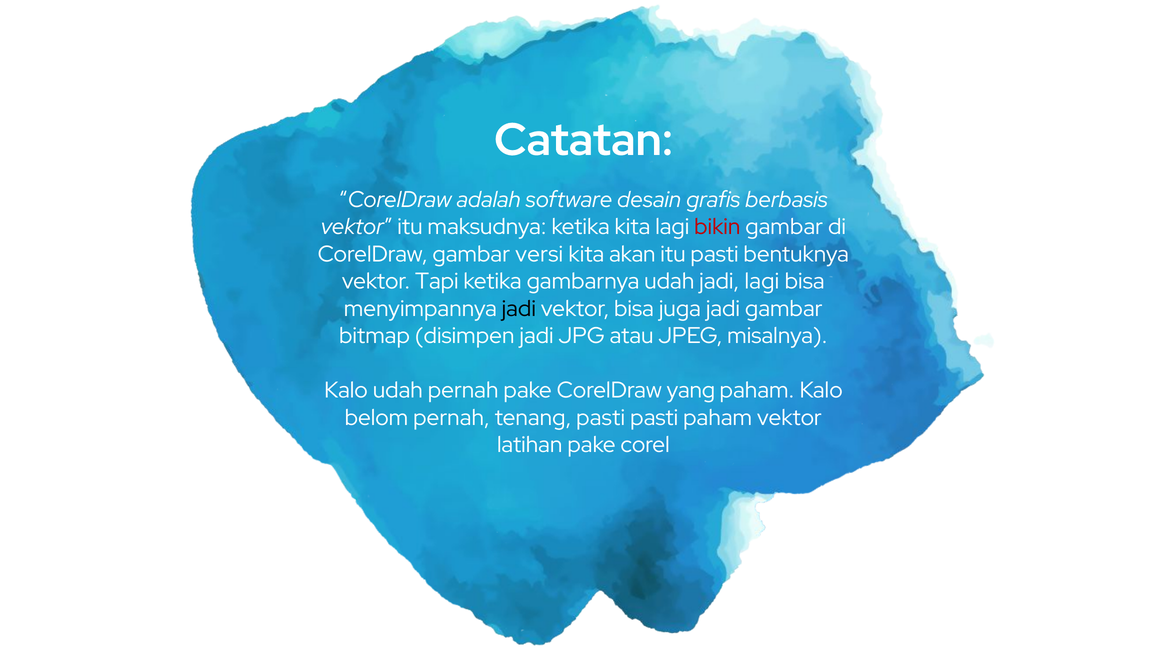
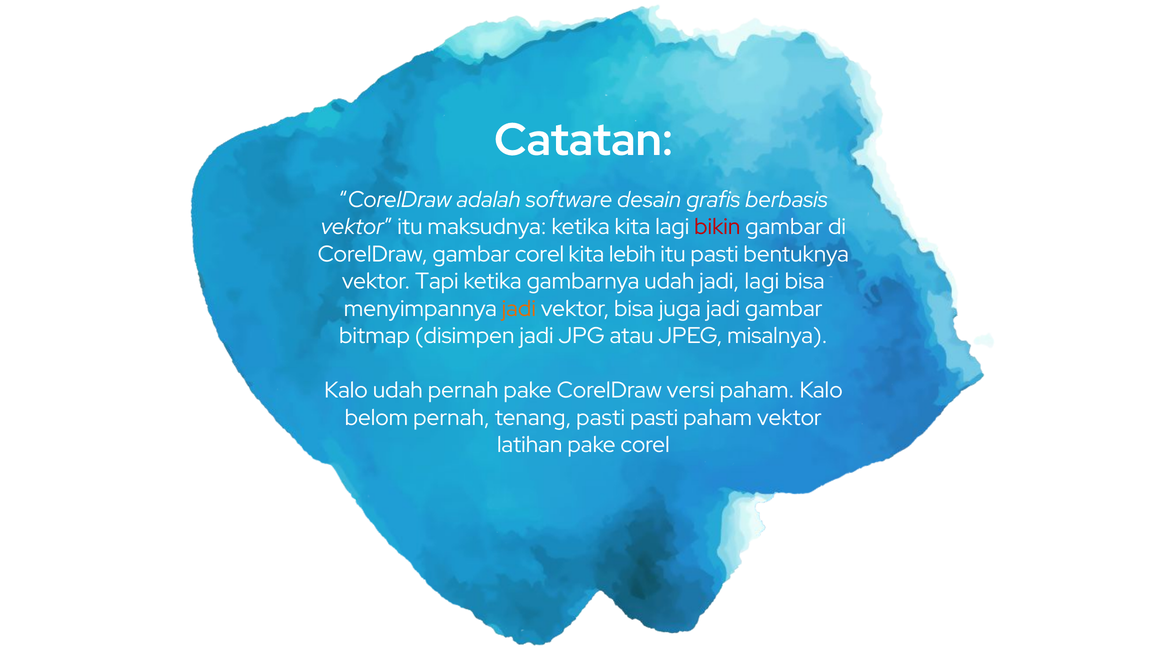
gambar versi: versi -> corel (539, 254)
akan: akan -> lebih (632, 254)
jadi colour: black -> orange (519, 309)
yang: yang -> versi (691, 391)
